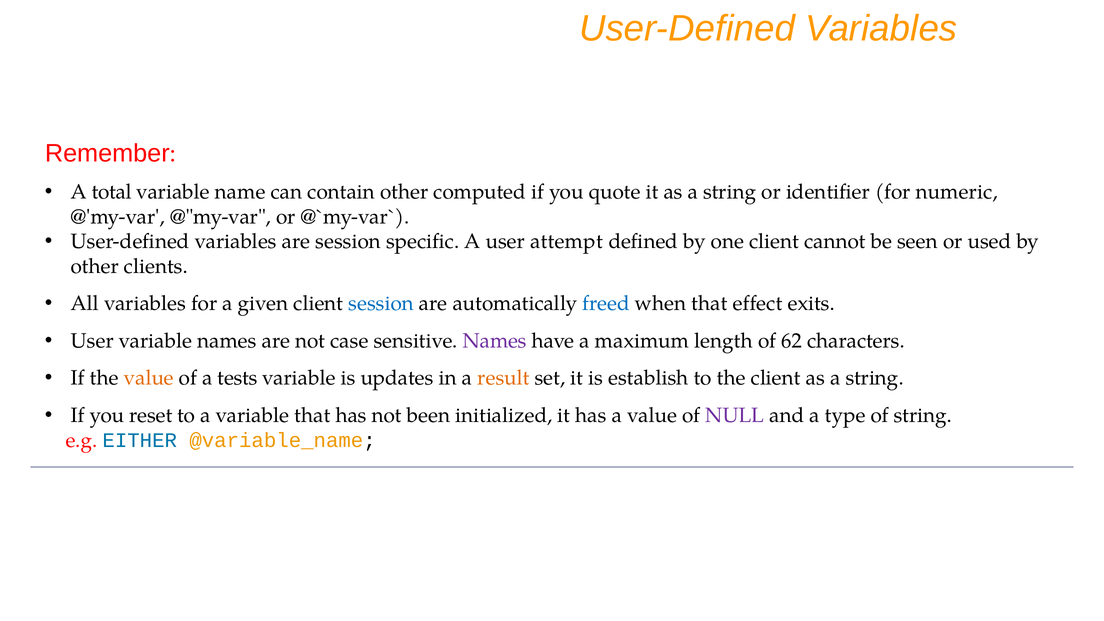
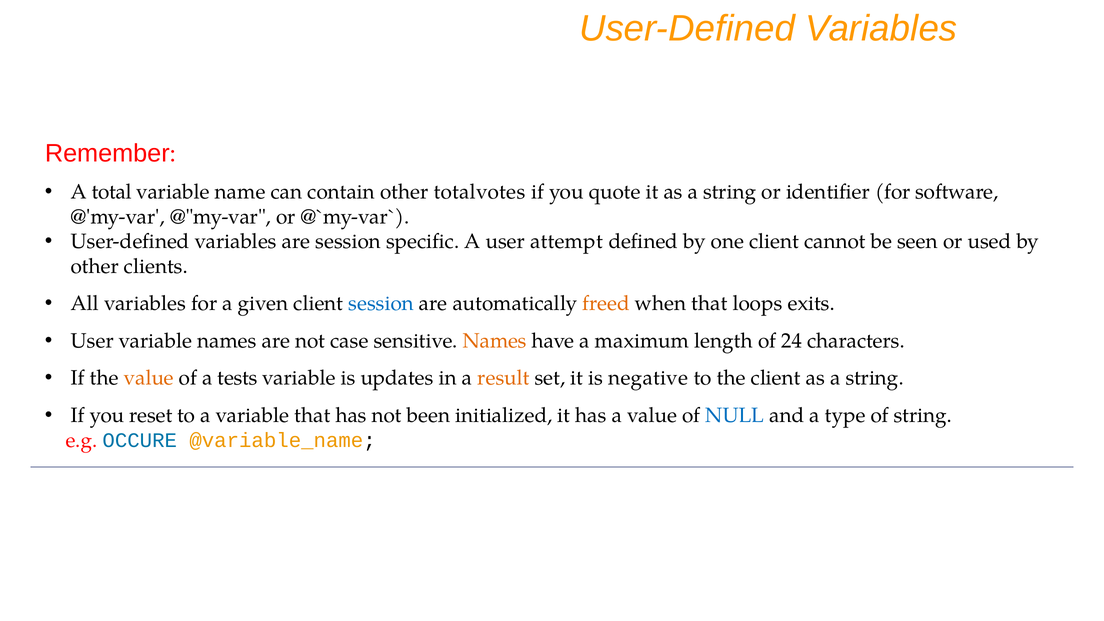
computed: computed -> totalvotes (480, 192)
numeric: numeric -> software (957, 192)
freed colour: blue -> orange (606, 304)
effect: effect -> loops (758, 304)
Names colour: purple -> orange (495, 341)
62: 62 -> 24 (792, 341)
establish: establish -> negative (648, 378)
NULL colour: purple -> blue (735, 415)
EITHER: EITHER -> OCCURE (140, 440)
